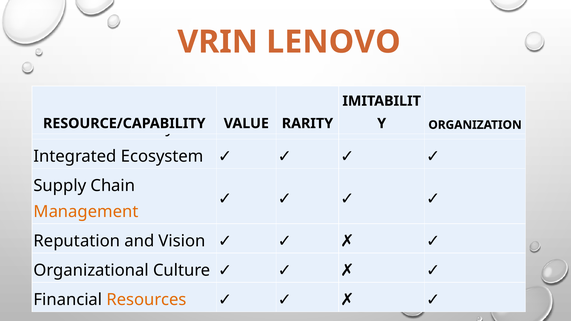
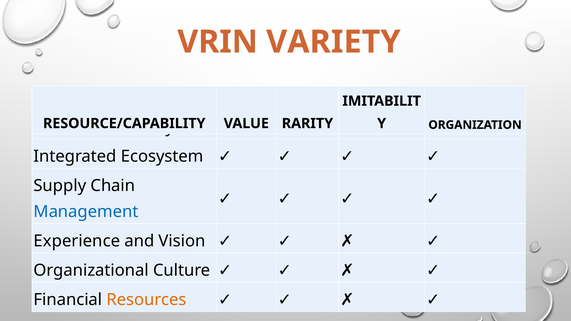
LENOVO: LENOVO -> VARIETY (333, 42)
Management colour: orange -> blue (86, 212)
Reputation: Reputation -> Experience (77, 241)
